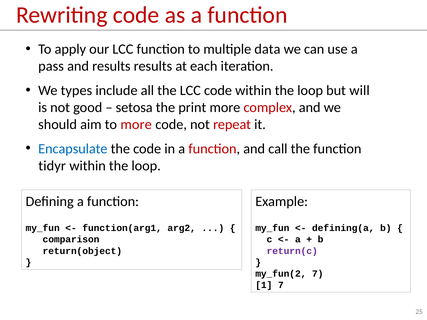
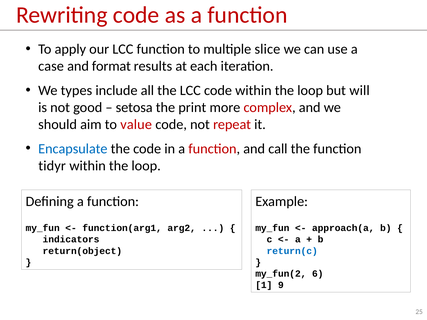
data: data -> slice (267, 49)
pass: pass -> case (51, 66)
and results: results -> format (111, 66)
to more: more -> value (136, 125)
defining(a: defining(a -> approach(a (343, 228)
comparison: comparison -> indicators (71, 240)
return(c colour: purple -> blue (292, 251)
my_fun(2 7: 7 -> 6 (318, 274)
1 7: 7 -> 9 (281, 285)
